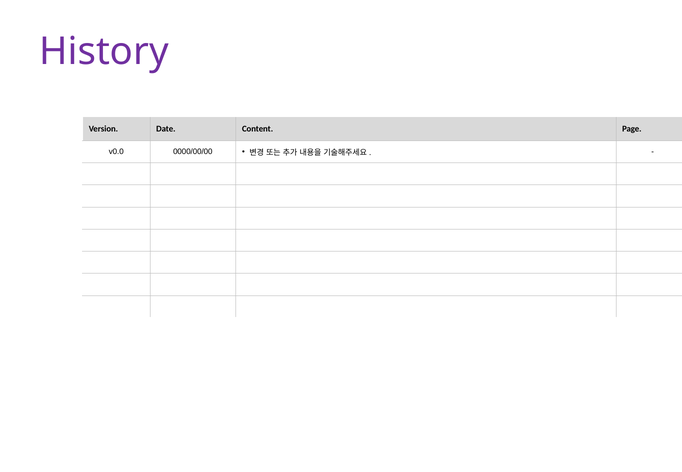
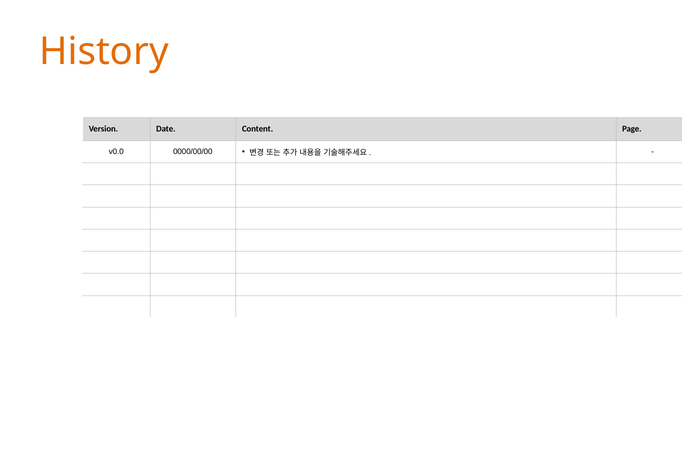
History colour: purple -> orange (104, 51)
